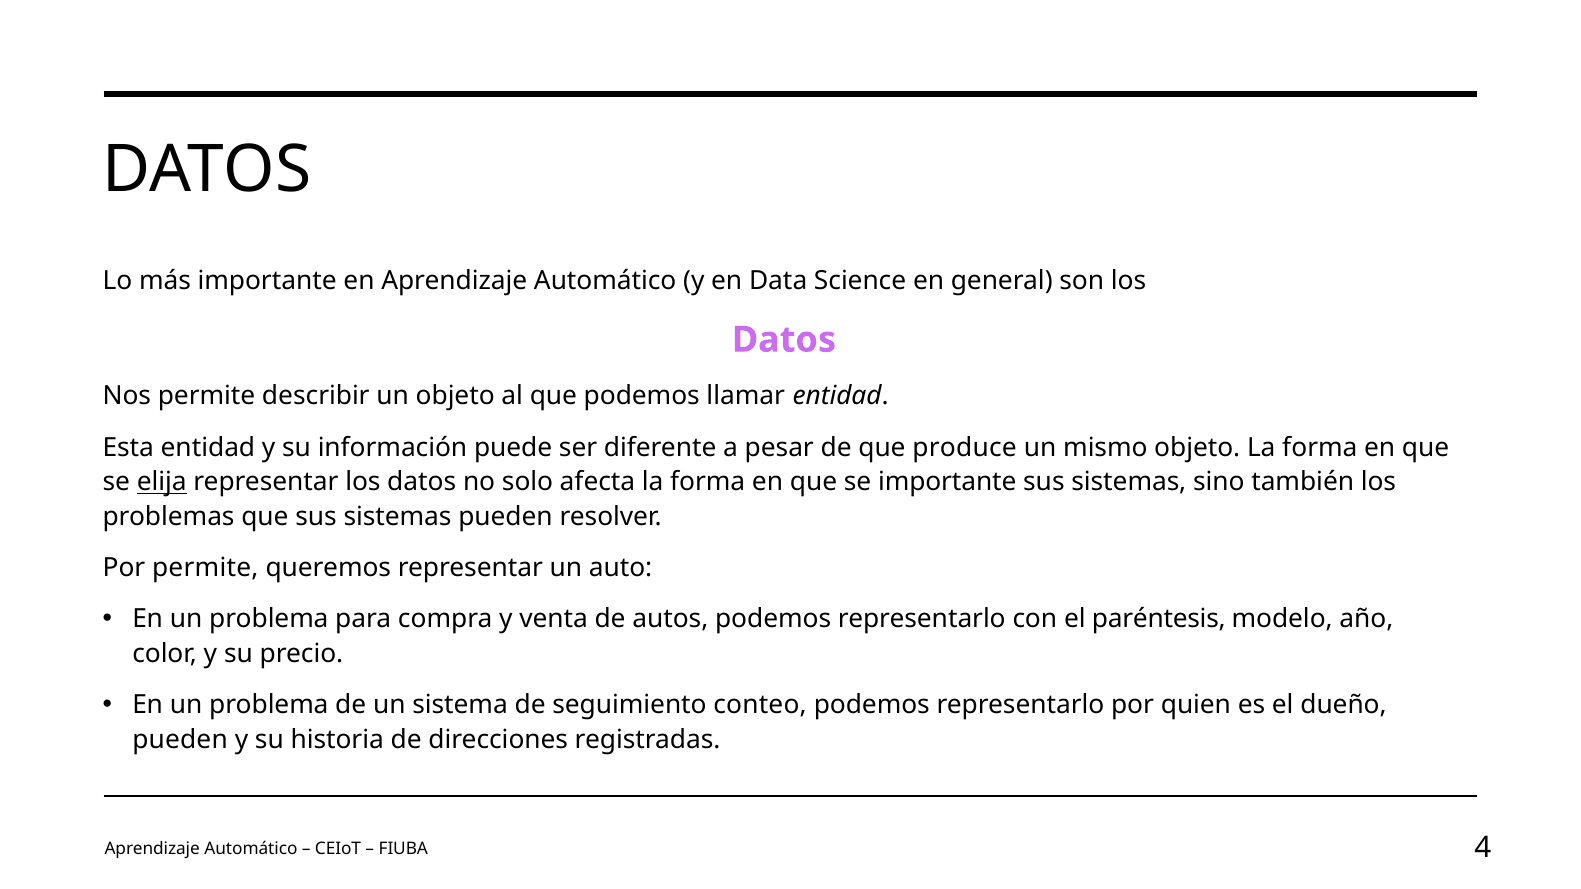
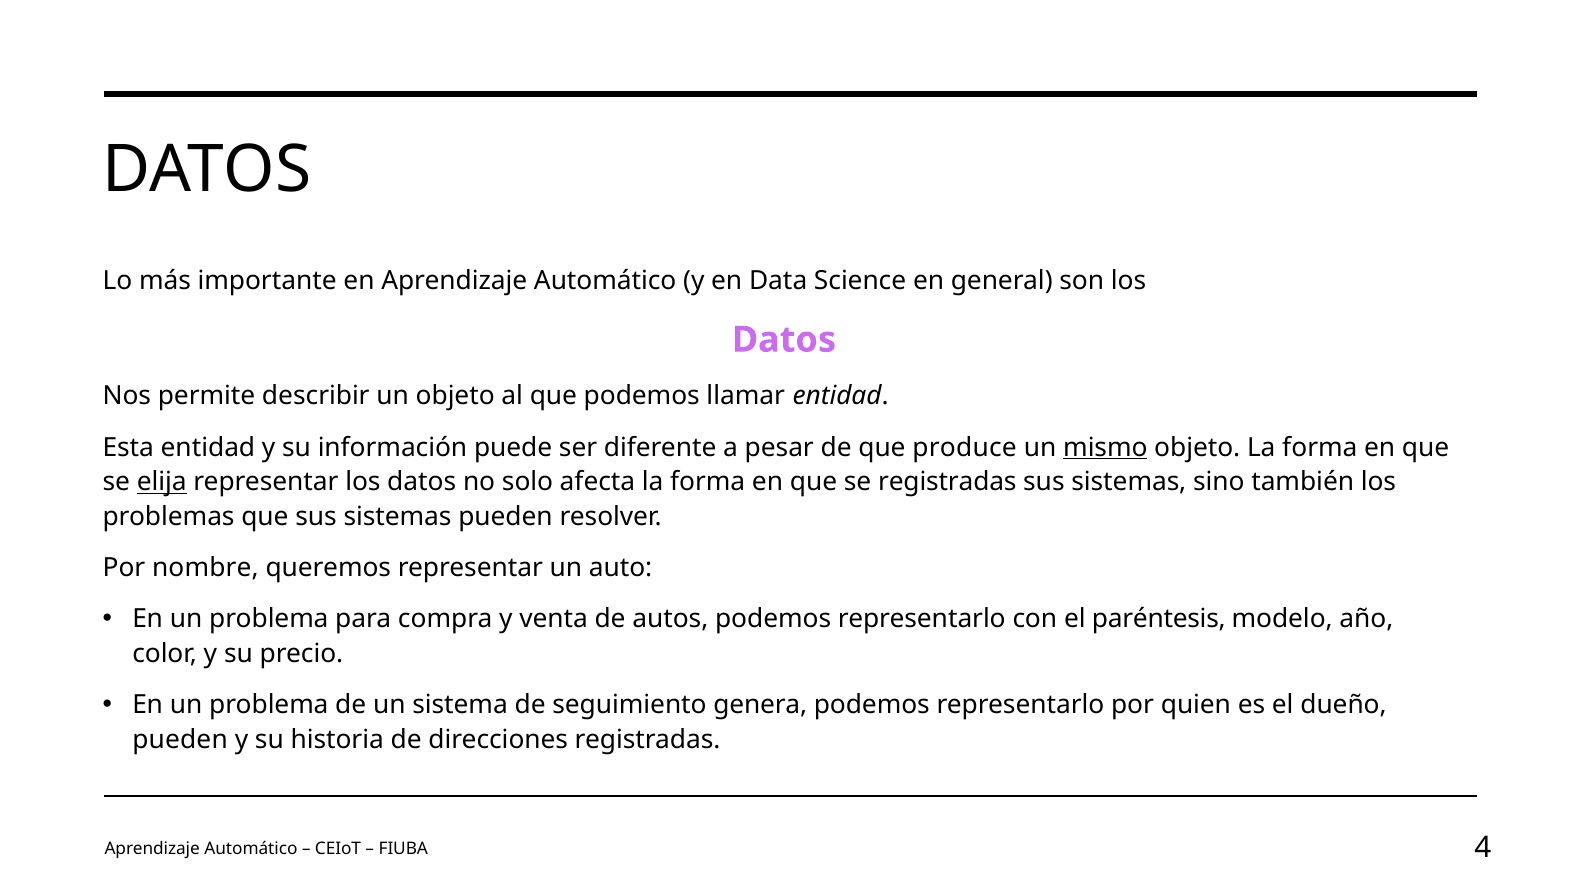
mismo underline: none -> present (1105, 447)
se importante: importante -> registradas (947, 482)
Por permite: permite -> nombre (205, 568)
conteo: conteo -> genera (760, 705)
